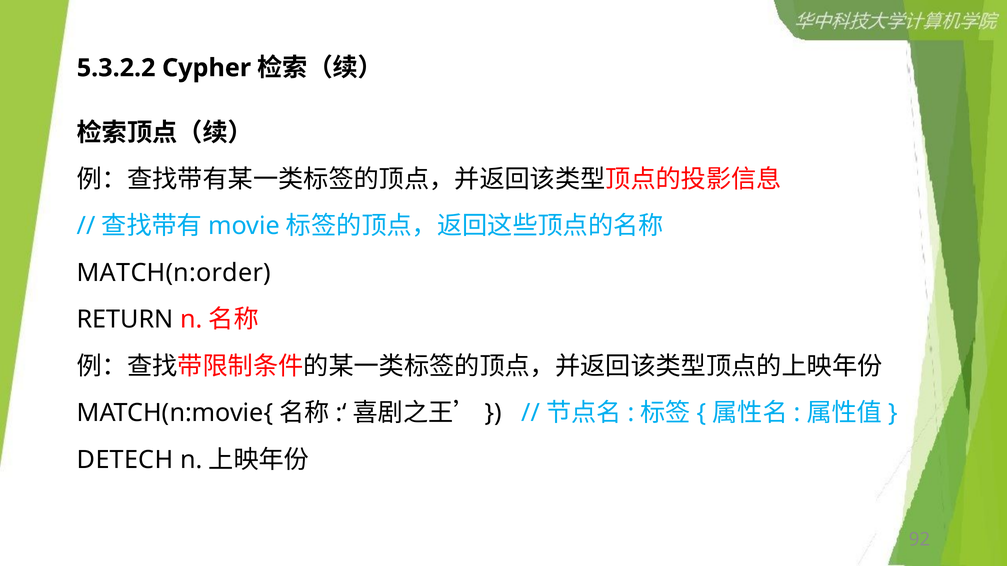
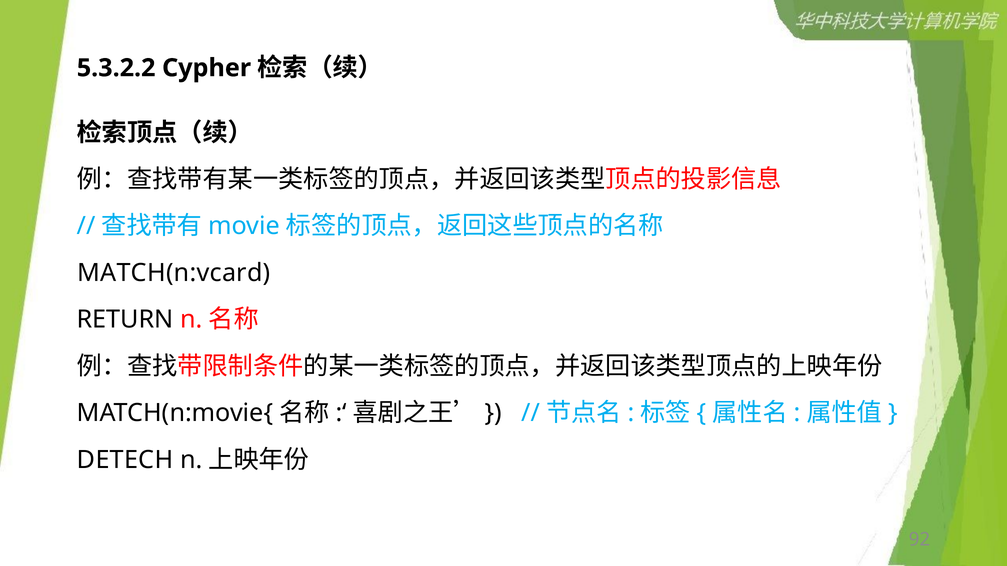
MATCH(n:order: MATCH(n:order -> MATCH(n:vcard (174, 273)
